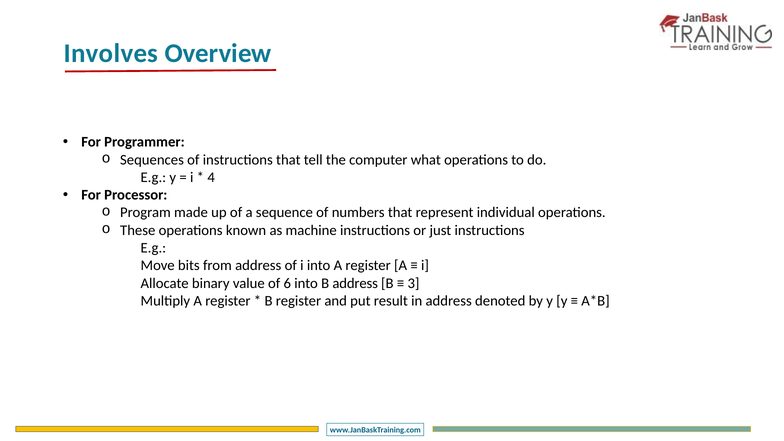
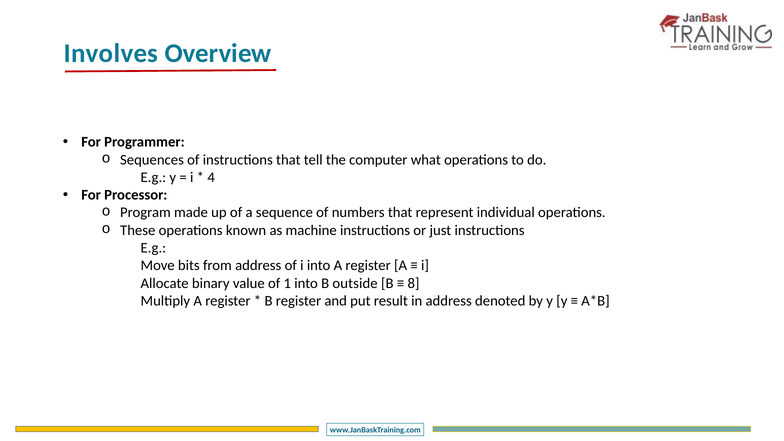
6: 6 -> 1 (287, 283)
B address: address -> outside (355, 283)
3: 3 -> 8 (413, 283)
